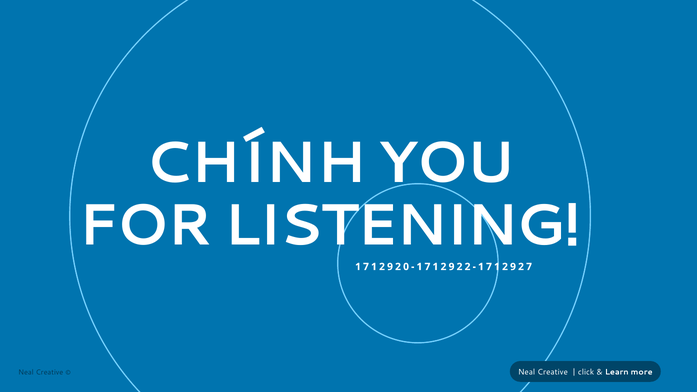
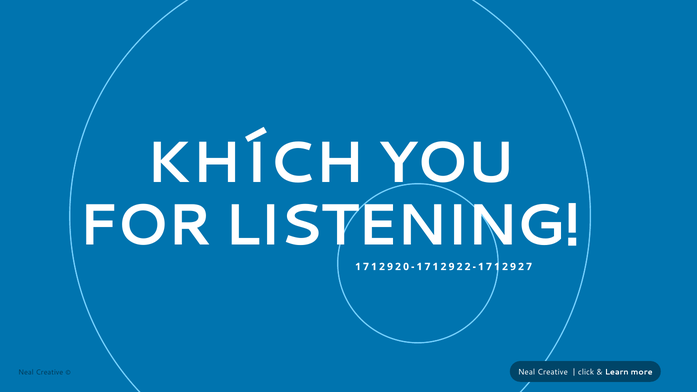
CHÍNH: CHÍNH -> KHÍCH (255, 163)
